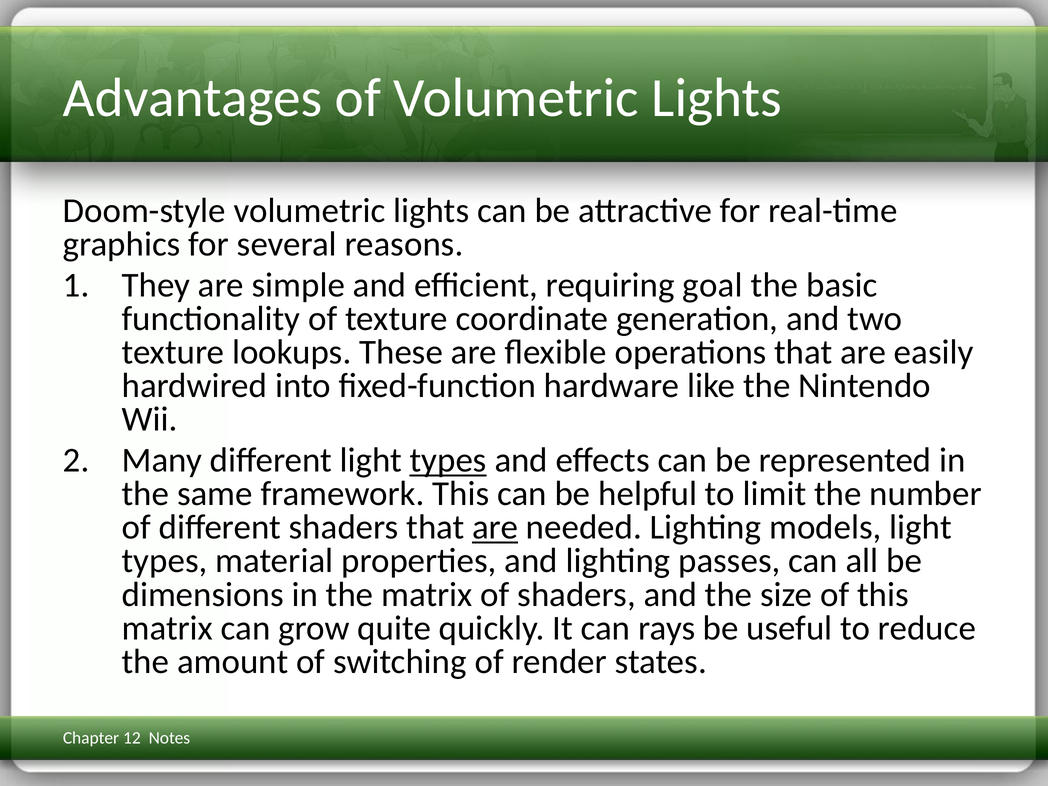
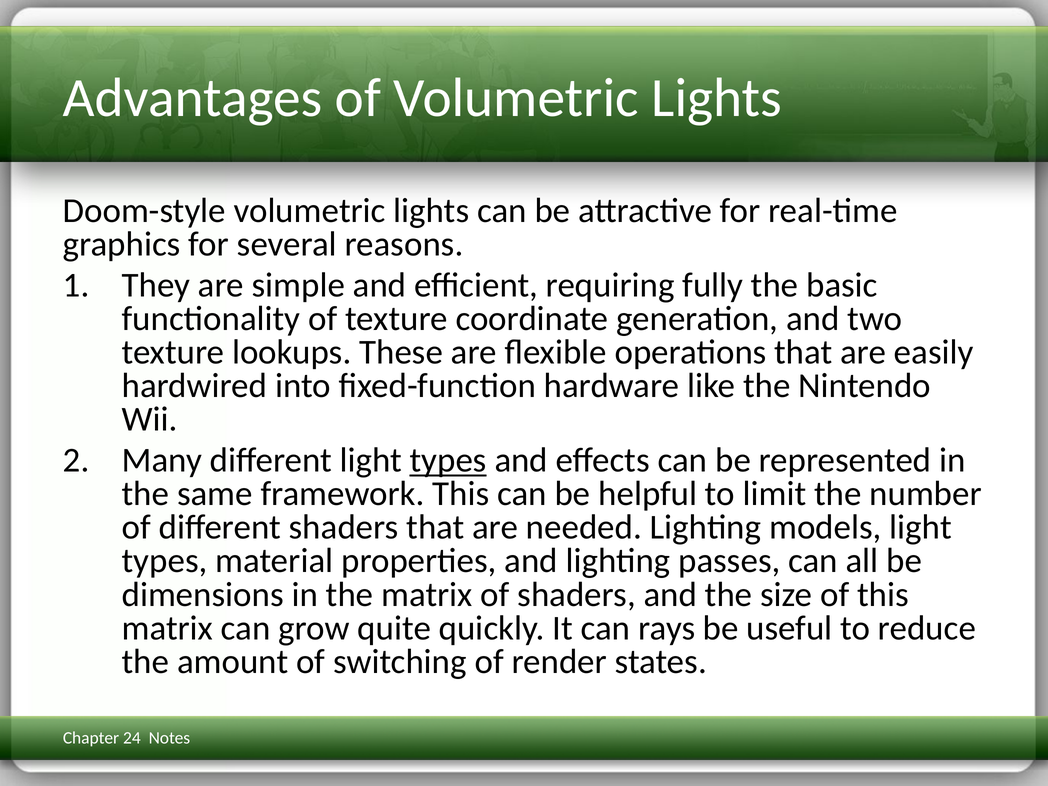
goal: goal -> fully (713, 285)
are underline: present -> none (495, 527)
12: 12 -> 24 (132, 738)
